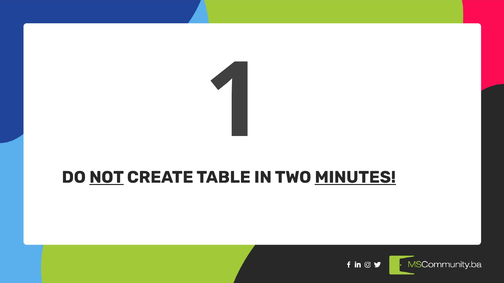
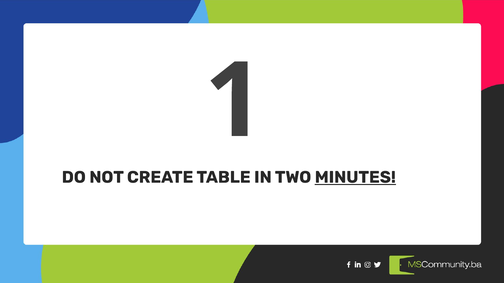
NOT underline: present -> none (107, 178)
